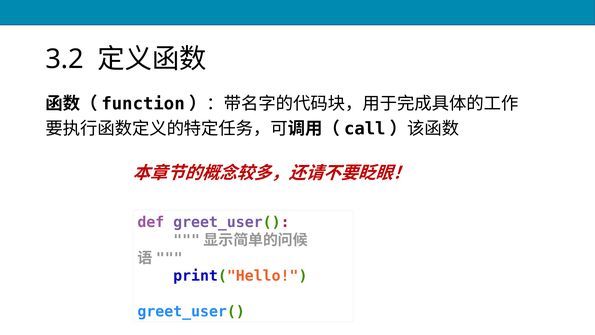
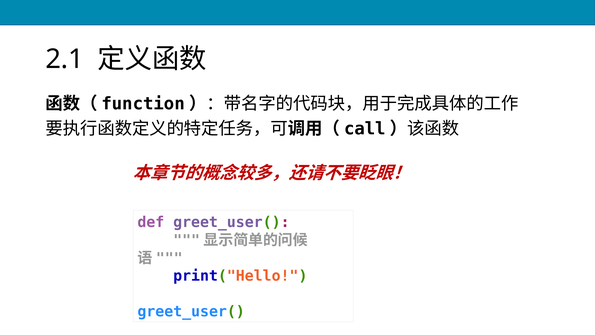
3.2: 3.2 -> 2.1 (65, 59)
